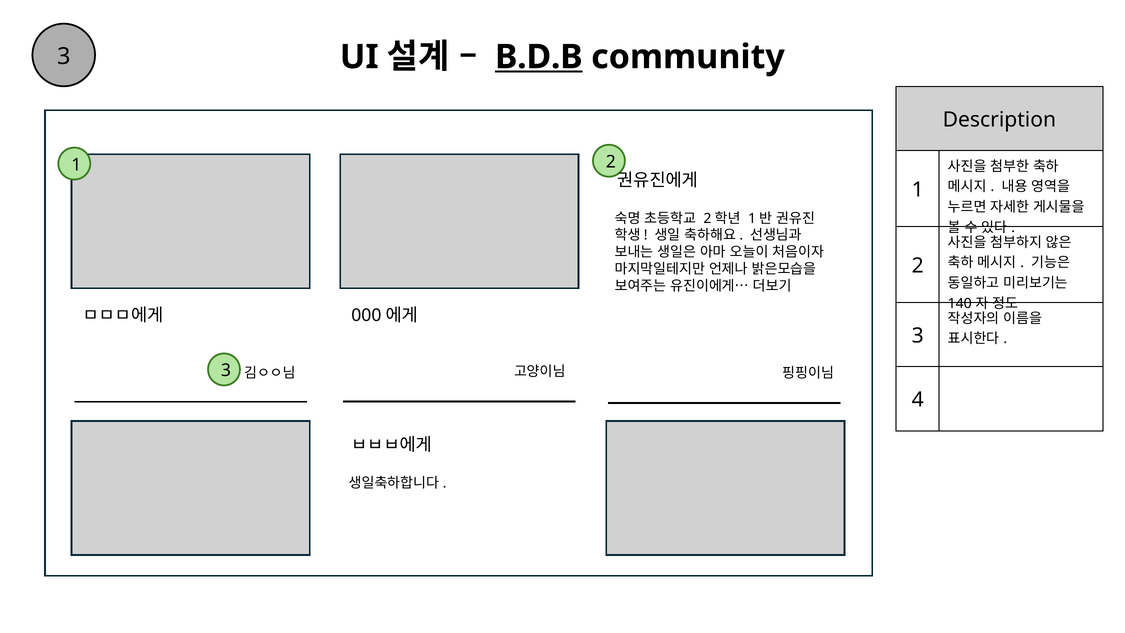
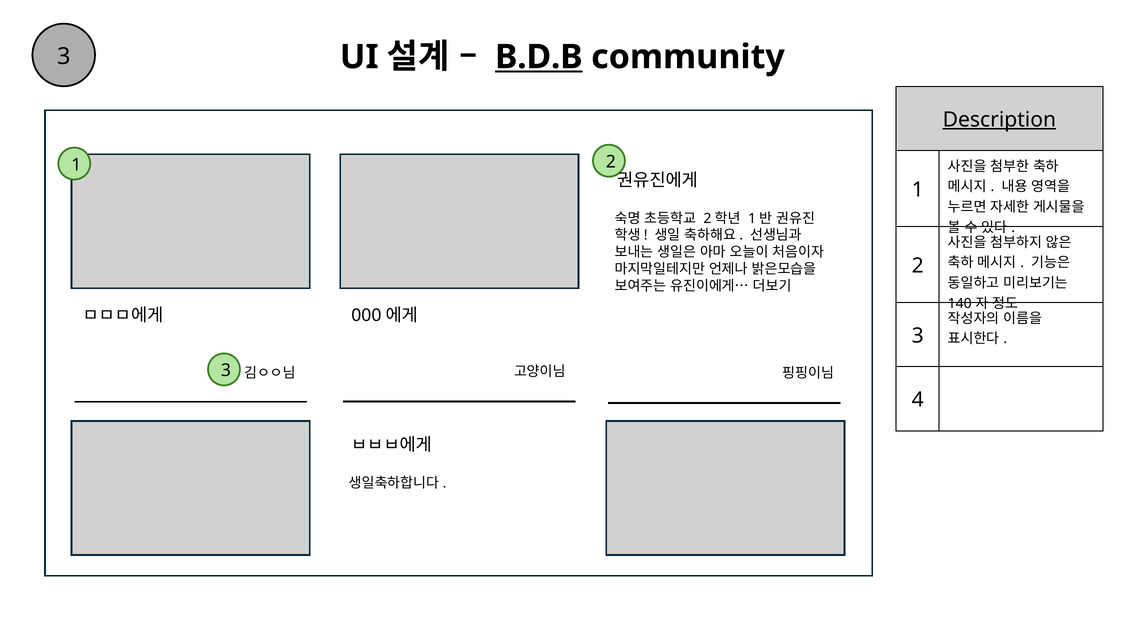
Description underline: none -> present (999, 120)
